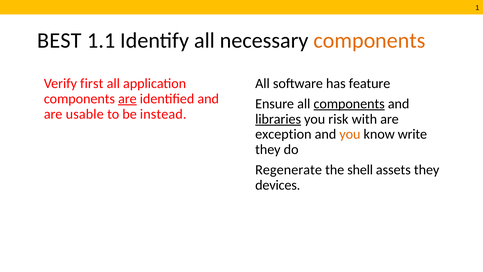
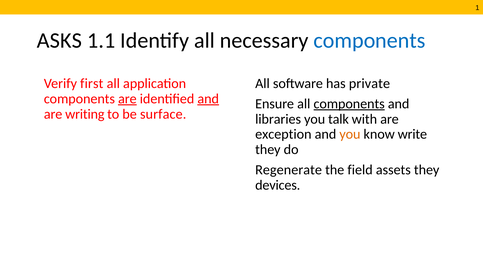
BEST: BEST -> ASKS (59, 41)
components colour: orange -> blue (369, 41)
feature: feature -> private (369, 83)
and underline: none -> present (208, 99)
usable: usable -> writing (85, 114)
instead: instead -> surface (163, 114)
libraries underline: present -> none (278, 119)
risk: risk -> talk (338, 119)
shell: shell -> field (360, 170)
